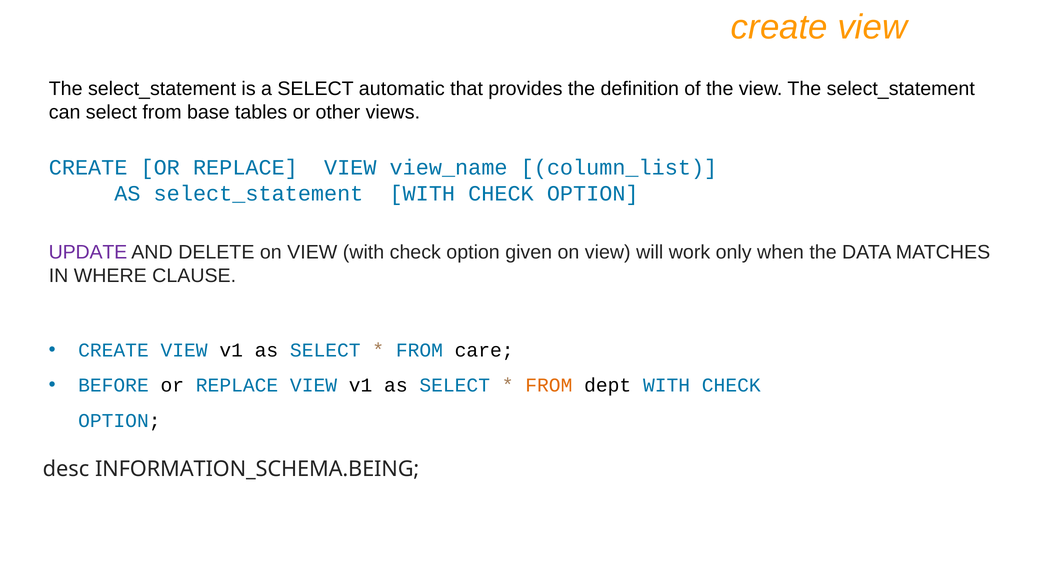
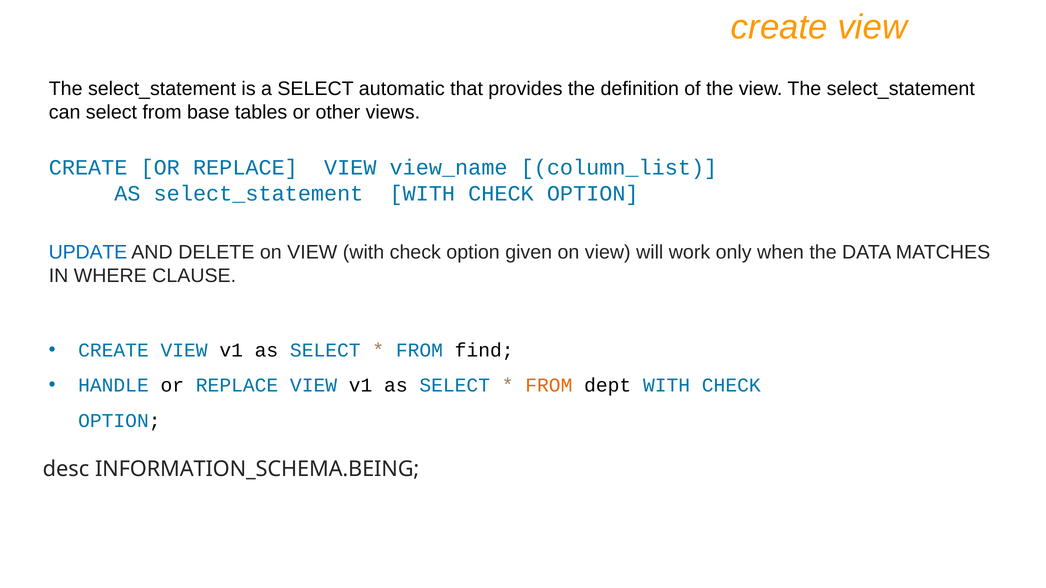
UPDATE colour: purple -> blue (88, 253)
care: care -> find (484, 350)
BEFORE: BEFORE -> HANDLE (113, 386)
